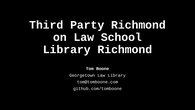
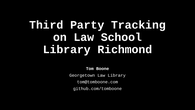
Party Richmond: Richmond -> Tracking (138, 25)
